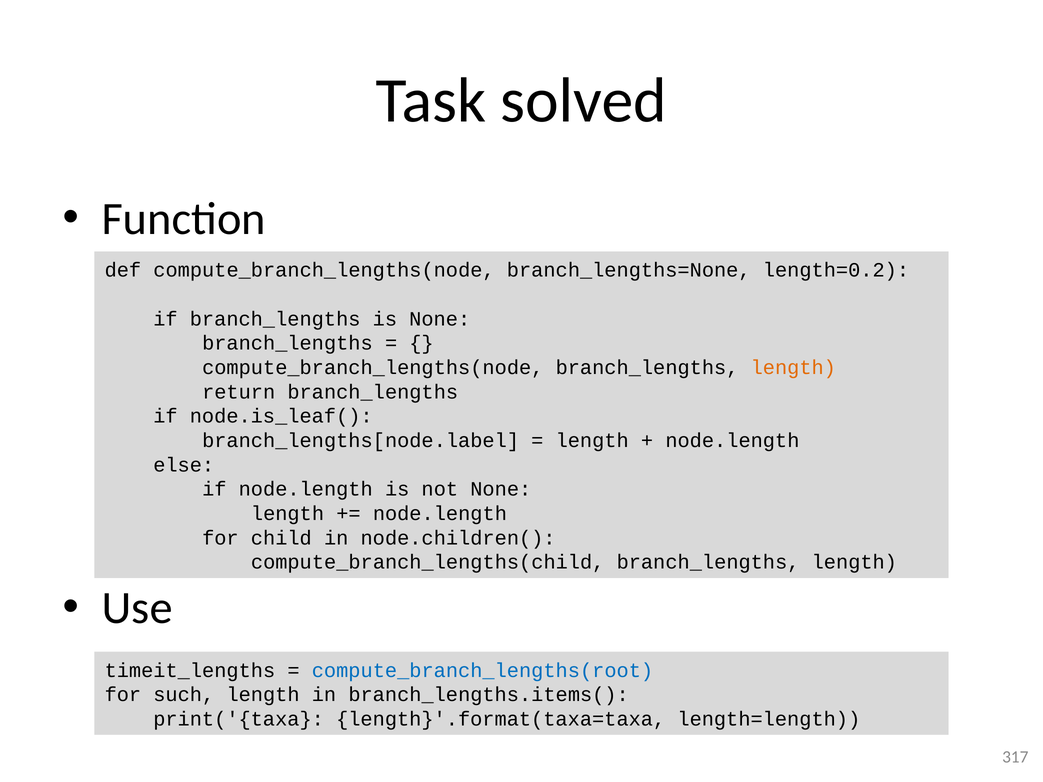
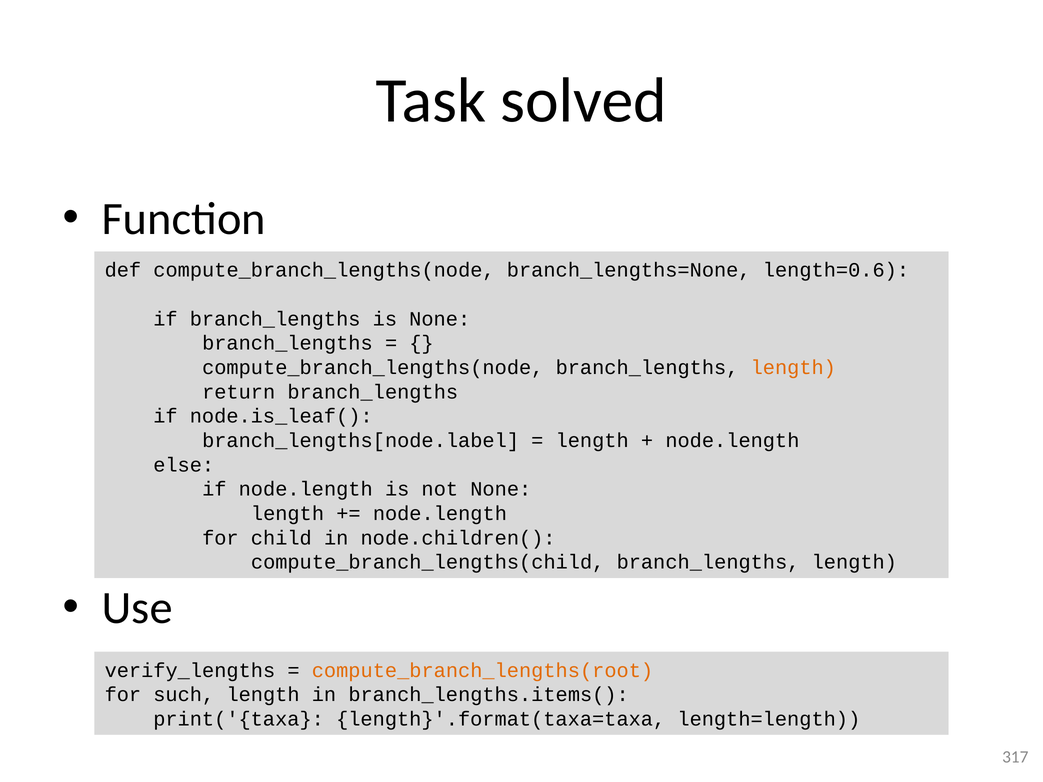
length=0.2: length=0.2 -> length=0.6 (836, 270)
timeit_lengths: timeit_lengths -> verify_lengths (190, 671)
compute_branch_lengths(root colour: blue -> orange (482, 671)
